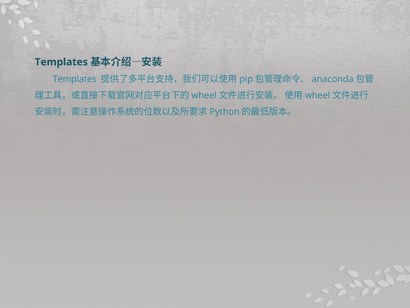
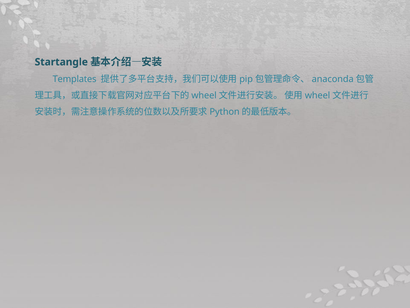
Templates: Templates -> Startangle (61, 62)
